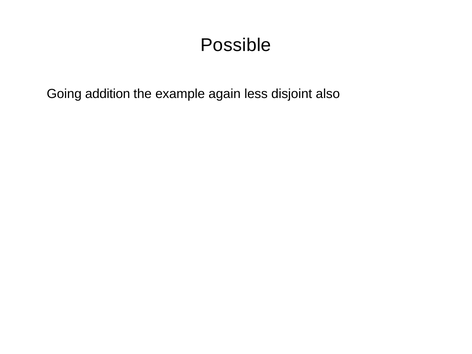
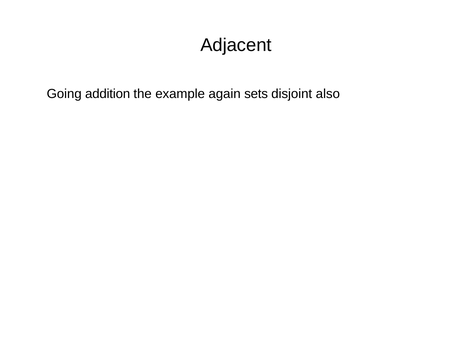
Possible: Possible -> Adjacent (236, 45)
less: less -> sets (256, 94)
